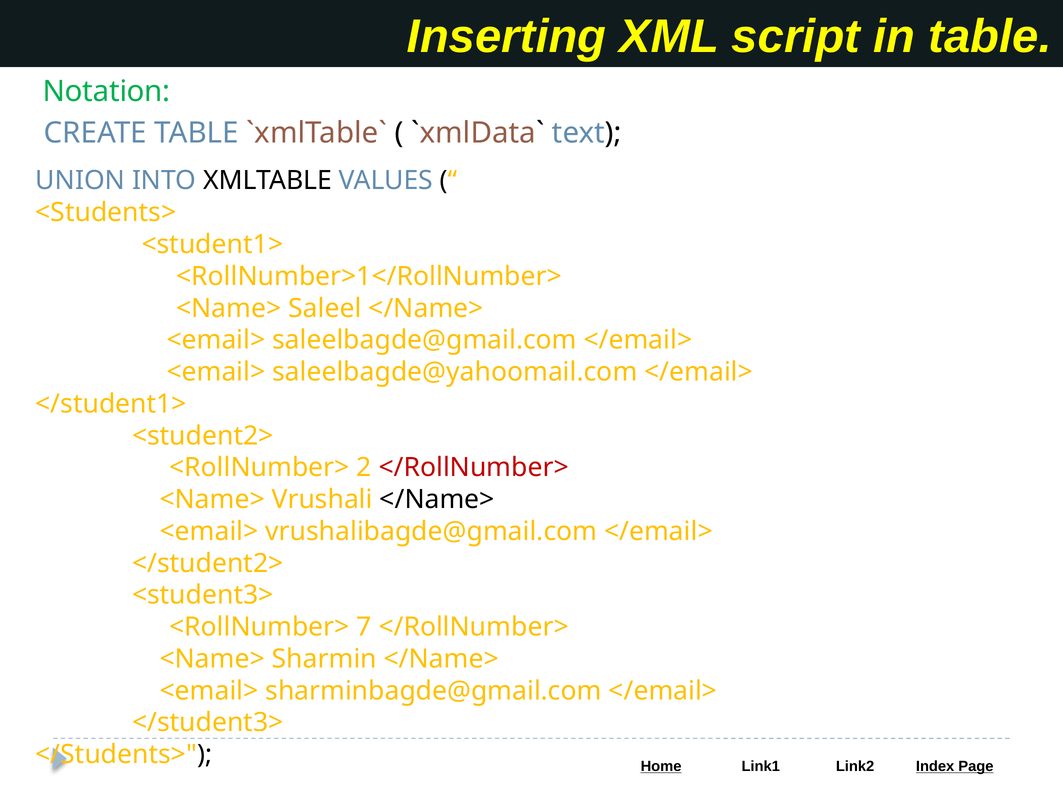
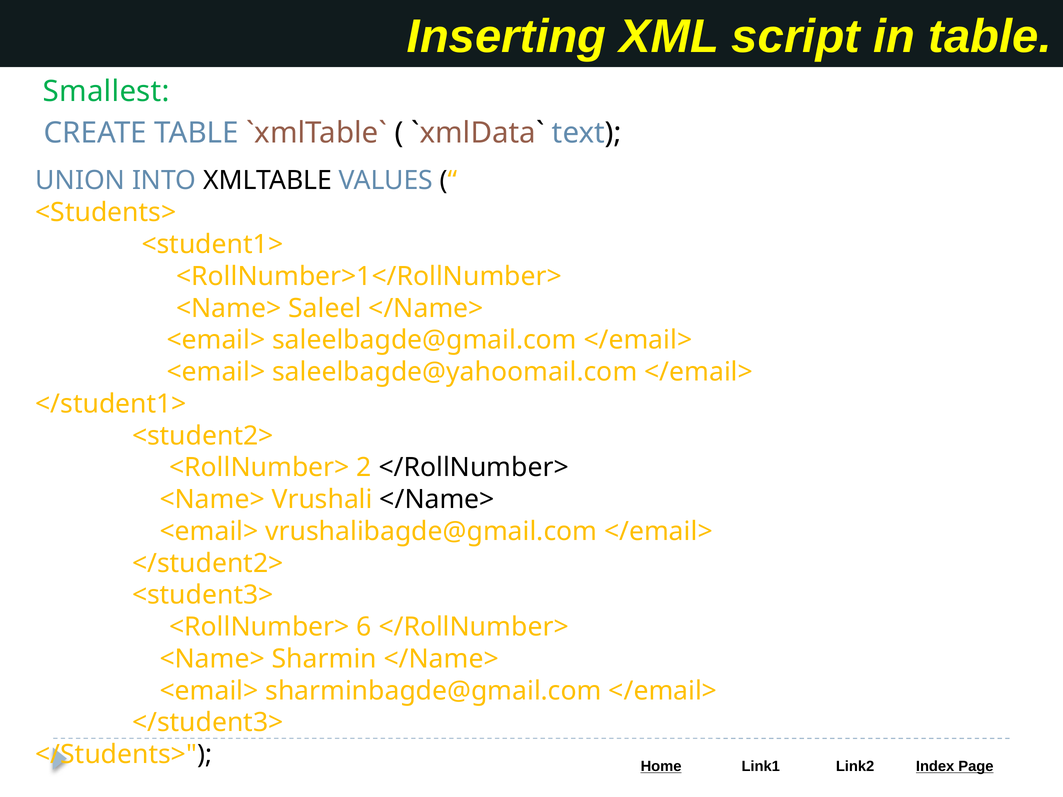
Notation: Notation -> Smallest (106, 91)
</RollNumber> colour: red -> black (474, 468)
7: 7 -> 6 (364, 627)
